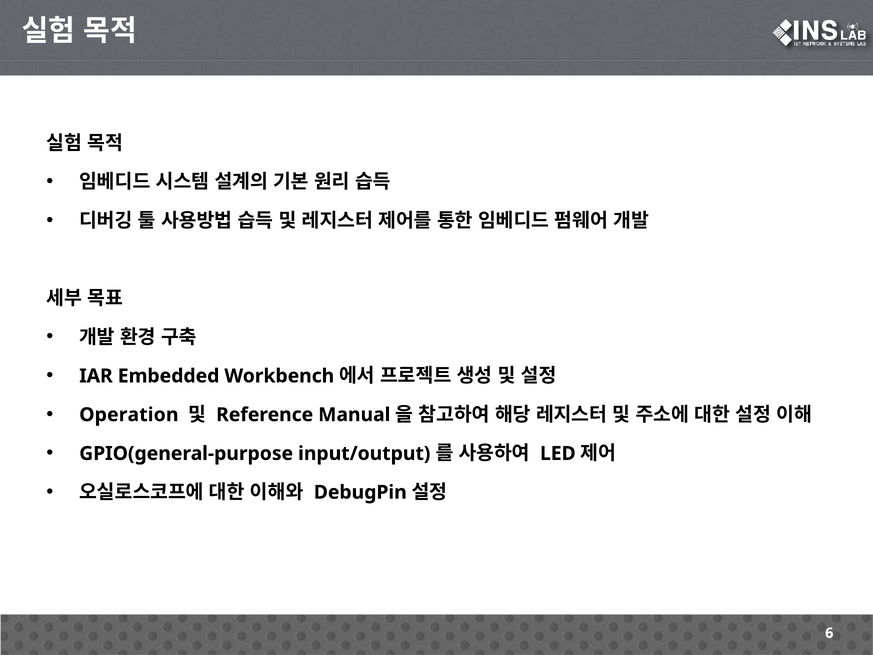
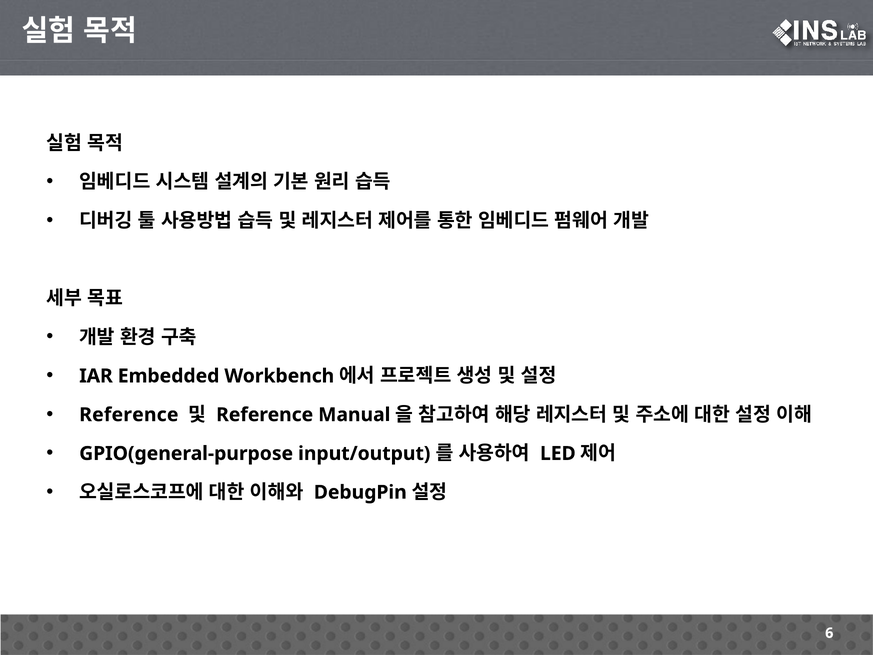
Operation: Operation -> Reference (129, 415)
